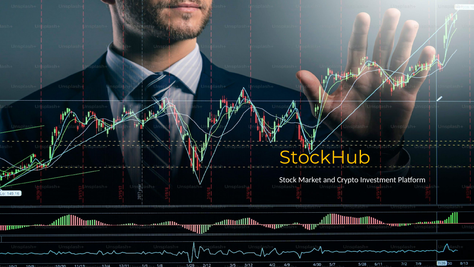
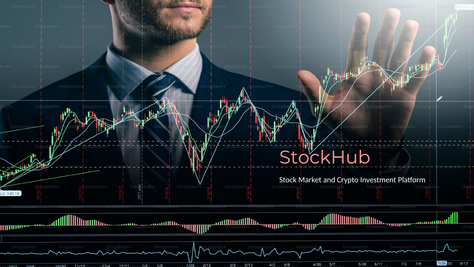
StockHub colour: yellow -> pink (325, 157)
